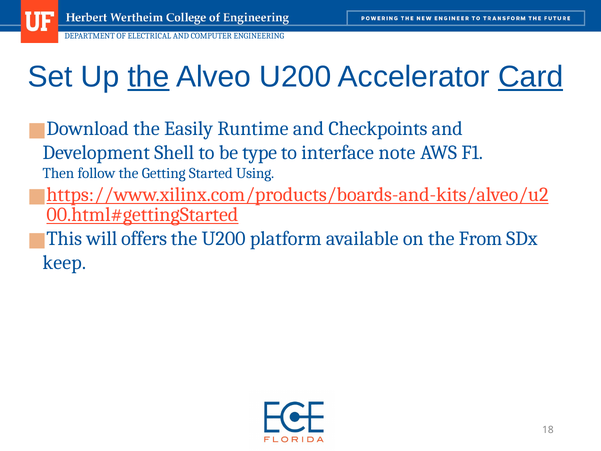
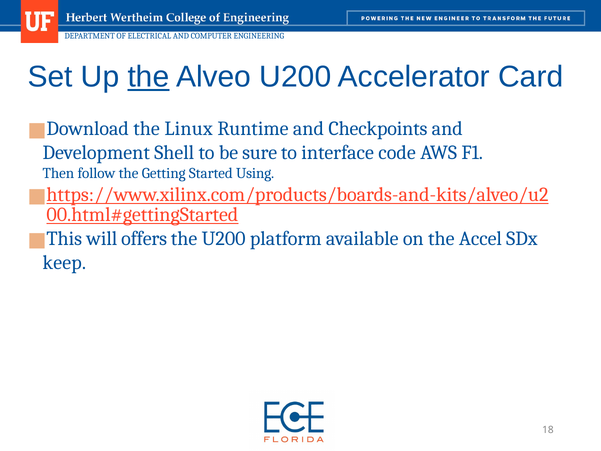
Card underline: present -> none (531, 77)
Easily: Easily -> Linux (188, 128)
type: type -> sure (260, 153)
note: note -> code (397, 153)
From: From -> Accel (480, 239)
